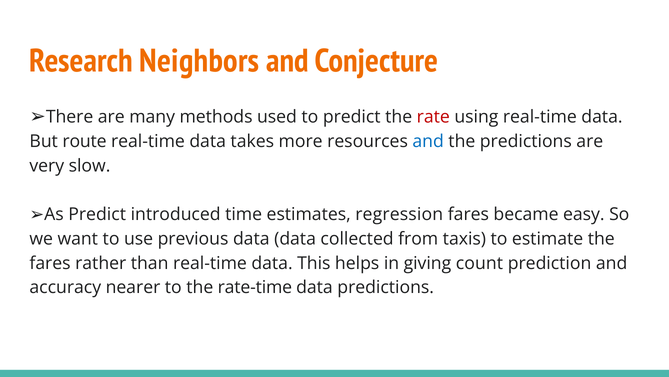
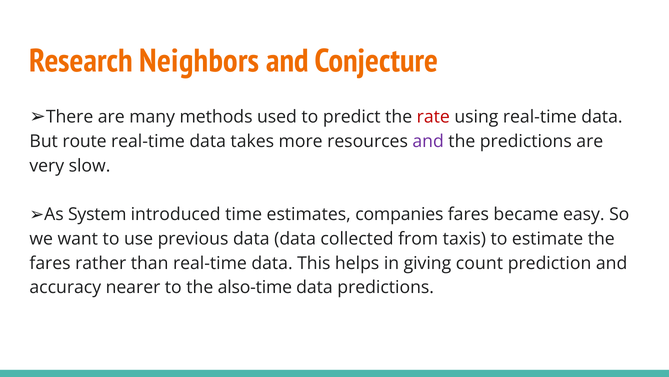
and colour: blue -> purple (428, 141)
➢As Predict: Predict -> System (97, 214)
regression: regression -> companies (399, 214)
rate-time: rate-time -> also-time (255, 287)
